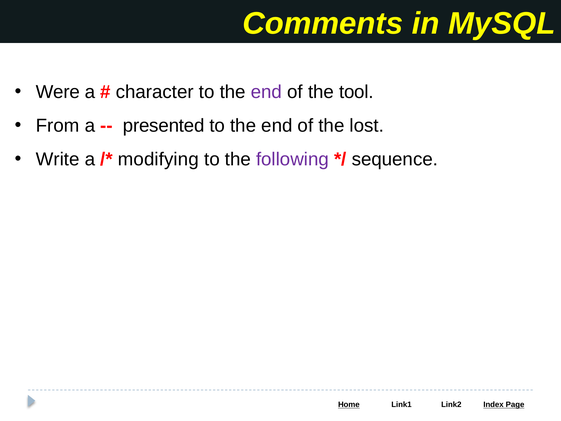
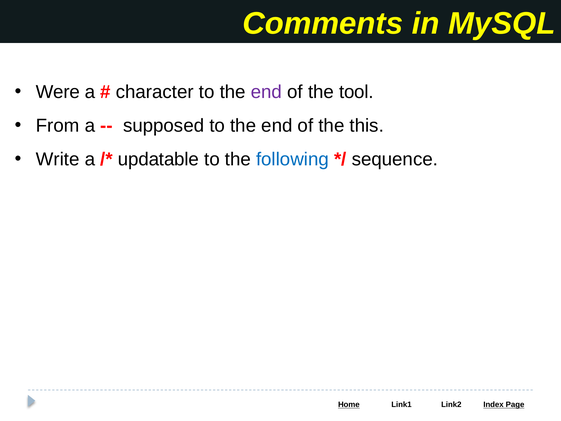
presented: presented -> supposed (164, 126)
lost: lost -> this (367, 126)
modifying: modifying -> updatable (158, 159)
following colour: purple -> blue (292, 159)
